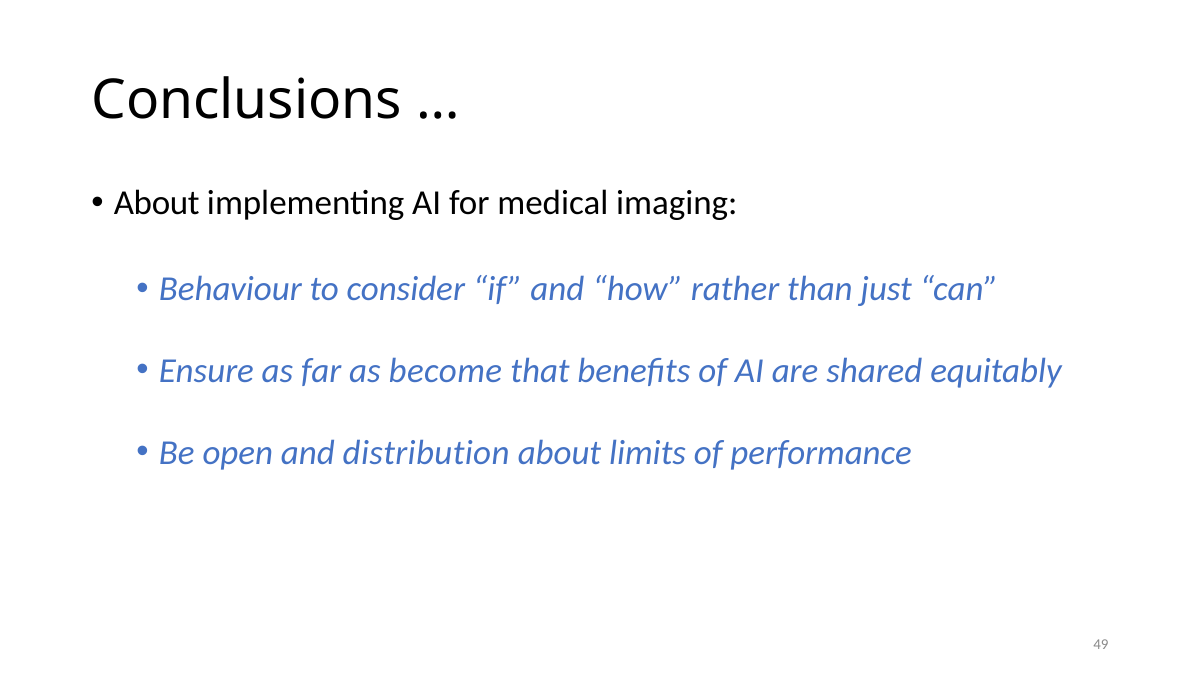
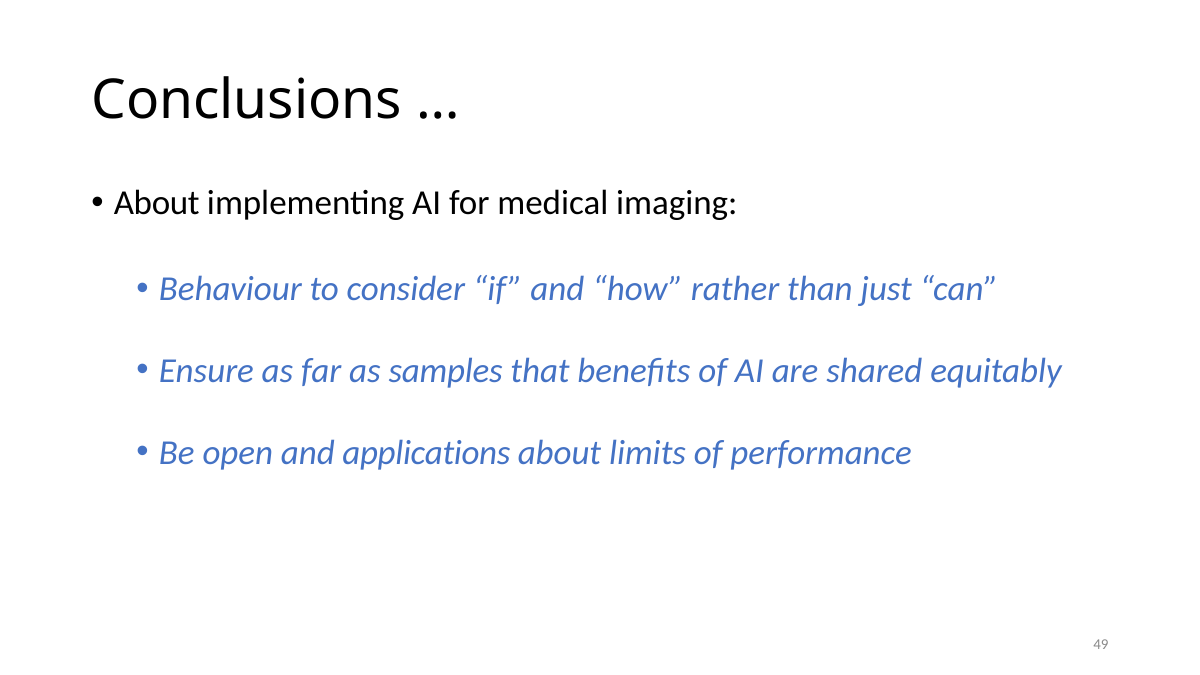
become: become -> samples (446, 371)
distribution: distribution -> applications (426, 453)
